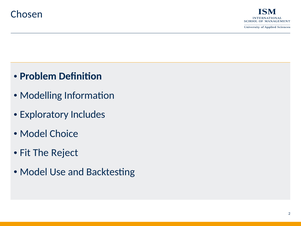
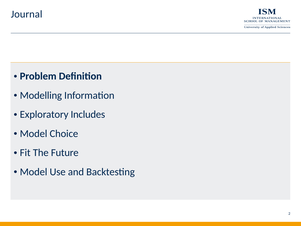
Chosen: Chosen -> Journal (27, 14)
Reject: Reject -> Future (65, 153)
